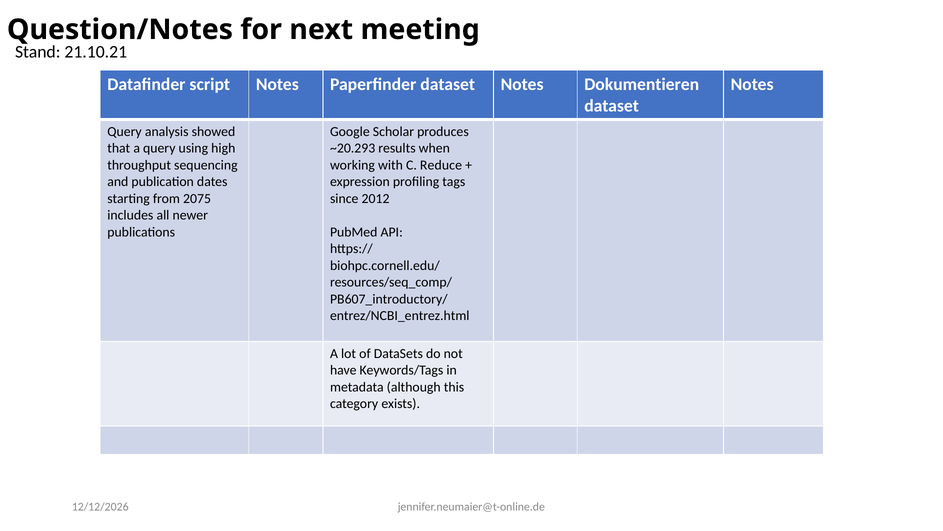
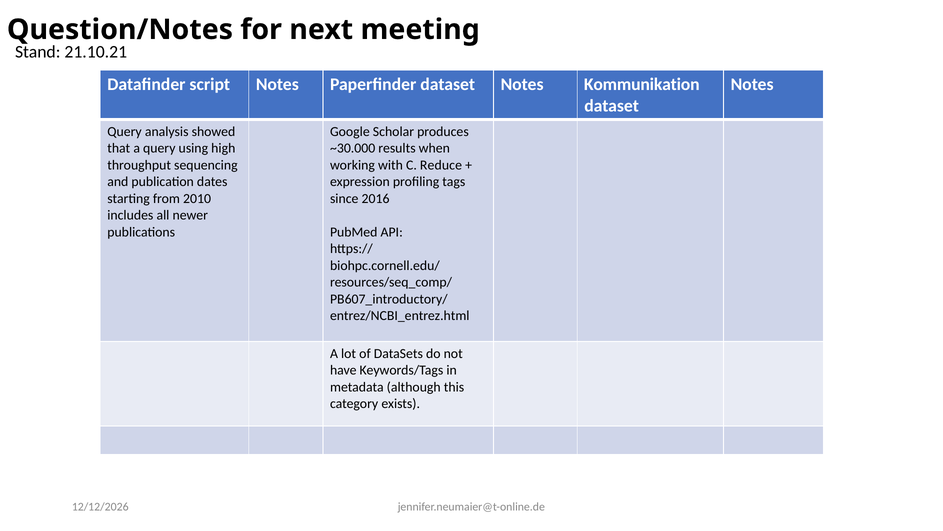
Dokumentieren: Dokumentieren -> Kommunikation (642, 84)
~20.293: ~20.293 -> ~30.000 (353, 148)
2075: 2075 -> 2010 (197, 198)
2012: 2012 -> 2016 (376, 198)
